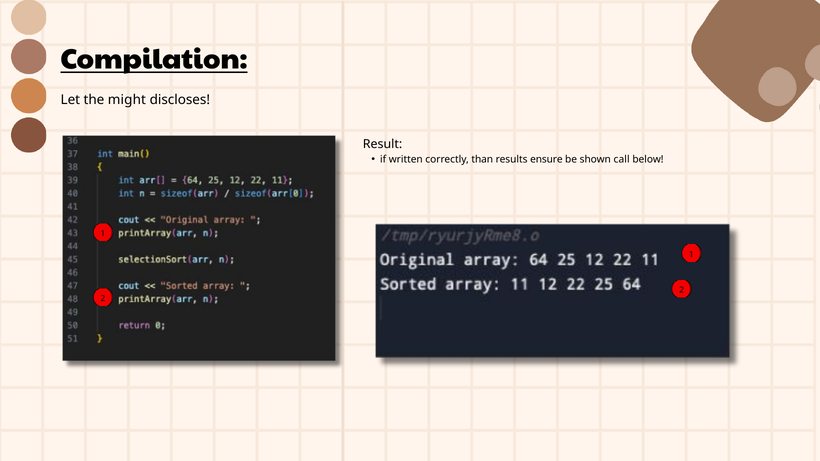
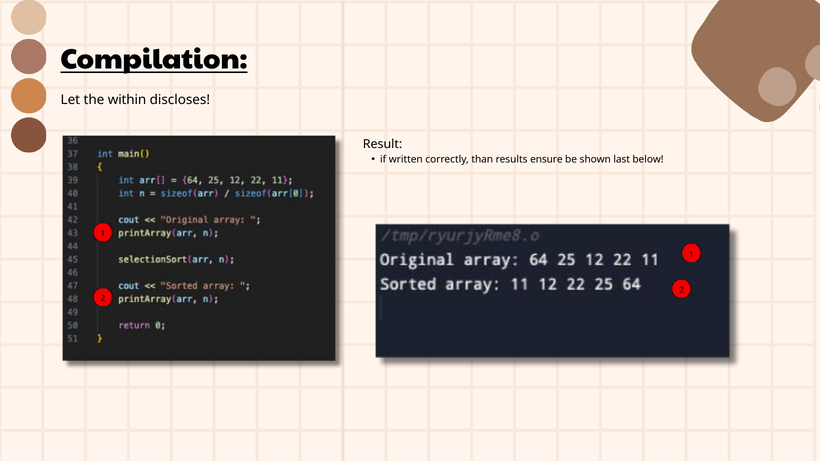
might: might -> within (127, 100)
call: call -> last (622, 160)
